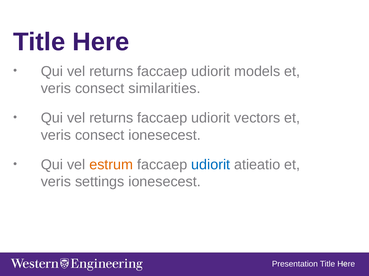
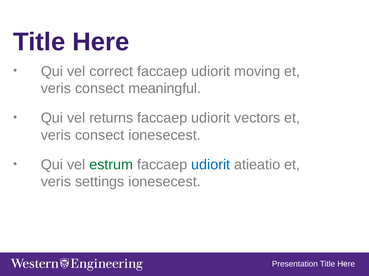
returns: returns -> correct (111, 71)
models: models -> moving (257, 71)
similarities: similarities -> meaningful (165, 89)
estrum colour: orange -> green (111, 165)
